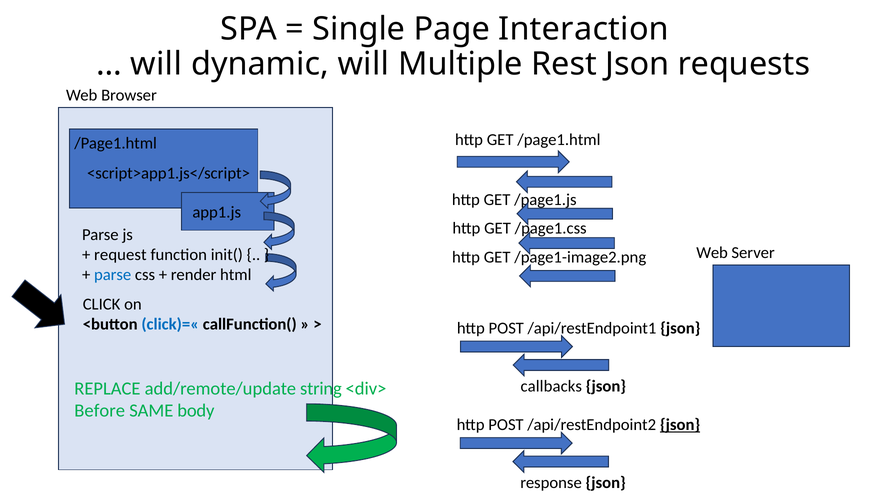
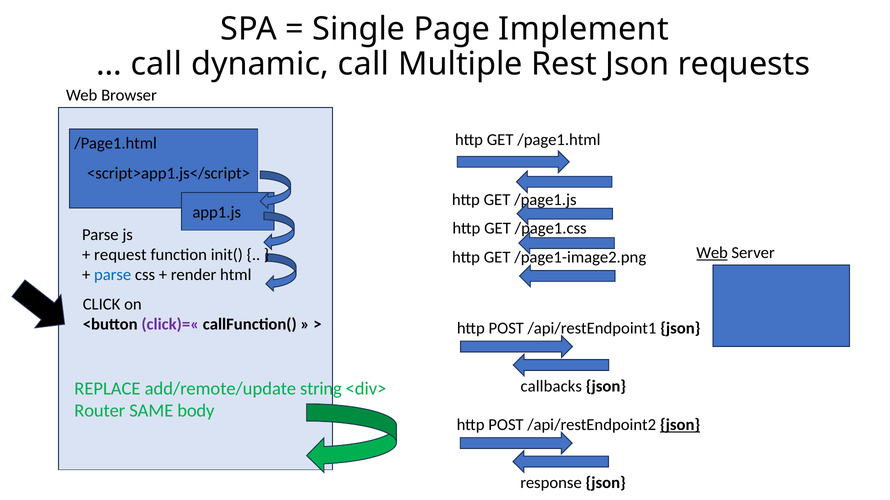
Interaction: Interaction -> Implement (584, 29)
will: will -> call (156, 64)
dynamic will: will -> call (363, 64)
Web underline: none -> present (712, 253)
click)=« colour: blue -> purple (170, 325)
Before: Before -> Router (100, 411)
